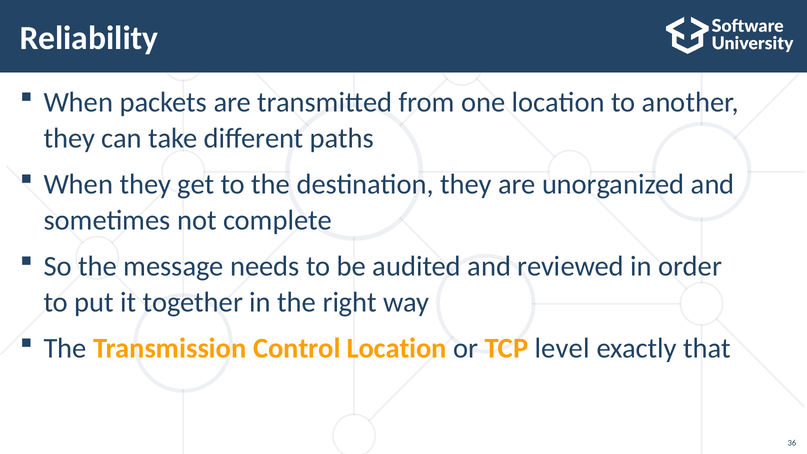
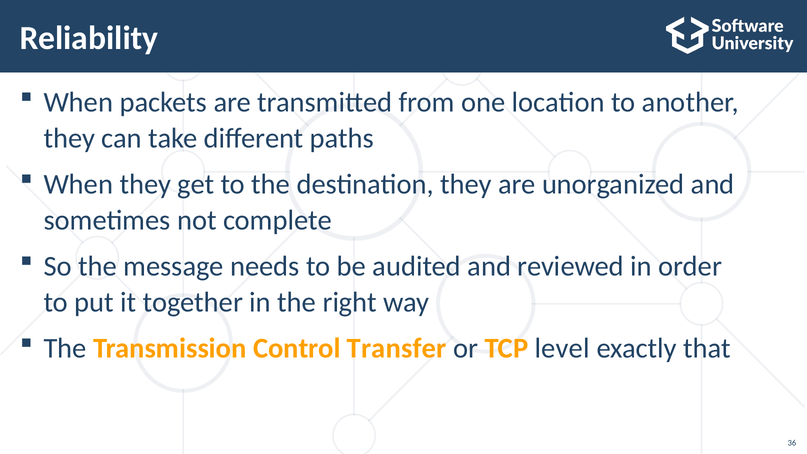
Control Location: Location -> Transfer (397, 348)
